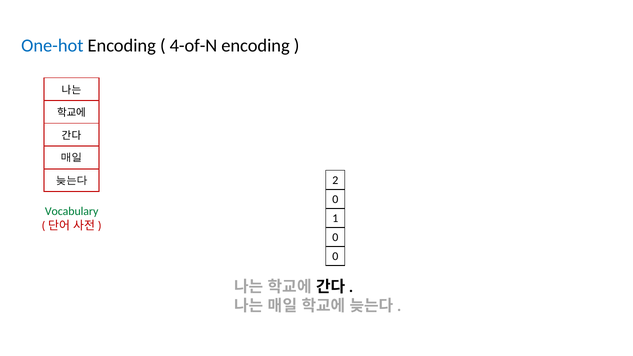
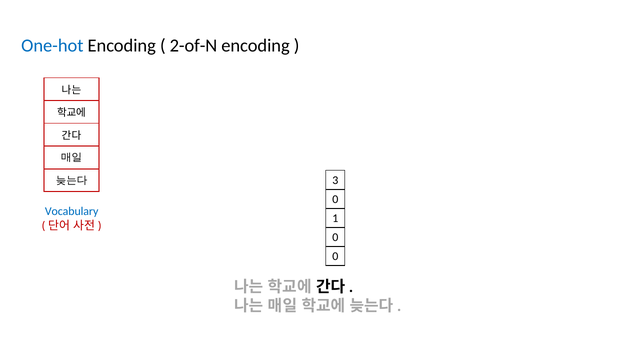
4-of-N: 4-of-N -> 2-of-N (193, 46)
2: 2 -> 3 (335, 180)
Vocabulary colour: green -> blue (72, 211)
